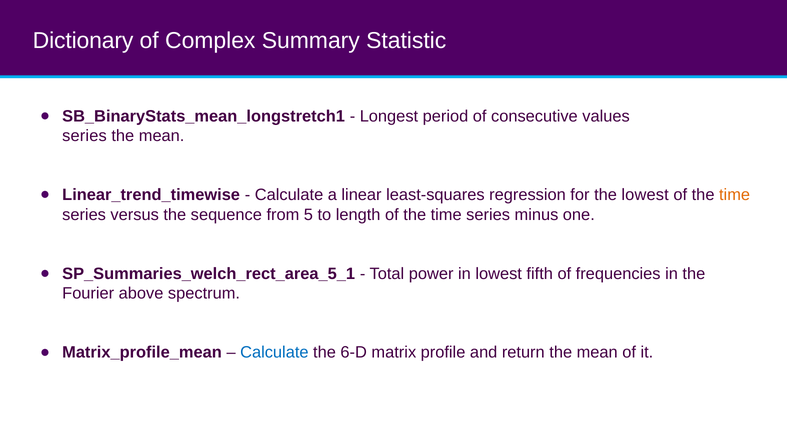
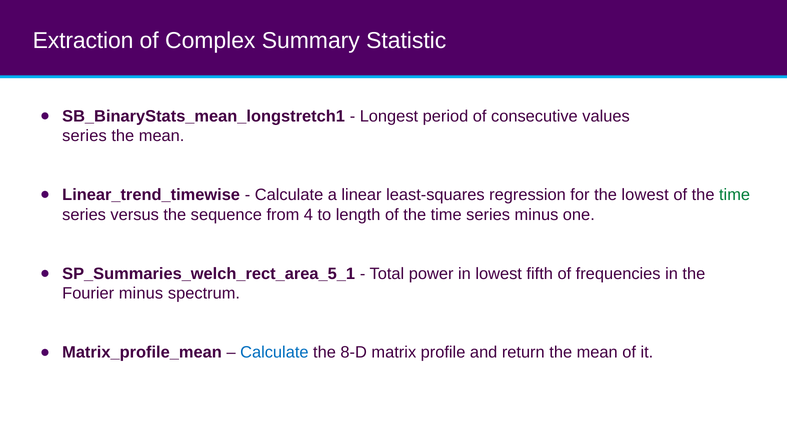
Dictionary: Dictionary -> Extraction (83, 41)
time colour: orange -> green (735, 195)
5: 5 -> 4 (308, 214)
Fourier above: above -> minus (141, 293)
6-D: 6-D -> 8-D (354, 352)
